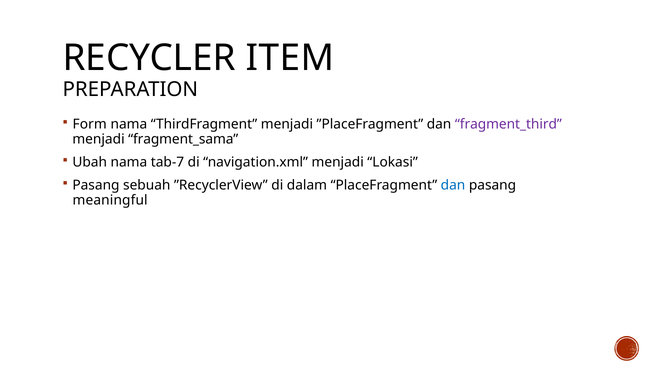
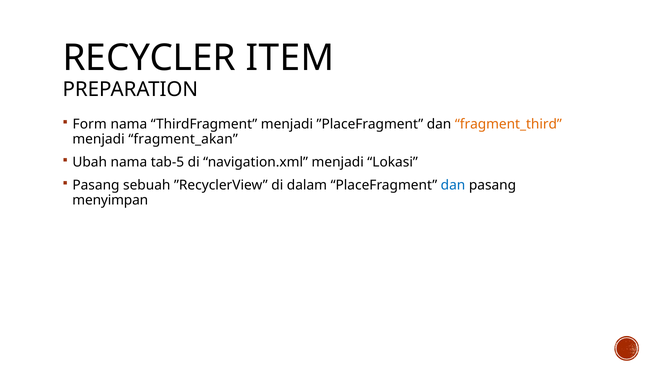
fragment_third colour: purple -> orange (508, 124)
fragment_sama: fragment_sama -> fragment_akan (183, 139)
tab-7: tab-7 -> tab-5 (167, 162)
meaningful: meaningful -> menyimpan (110, 200)
